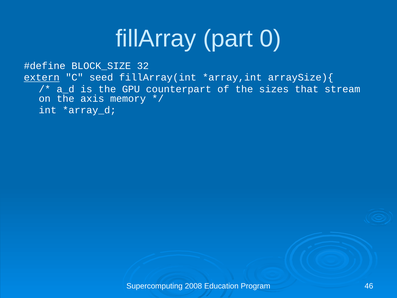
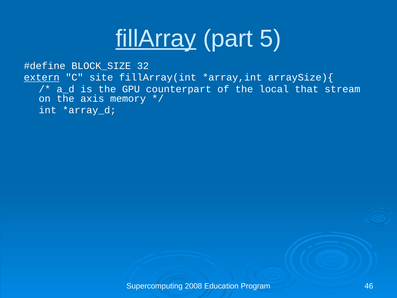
fillArray underline: none -> present (156, 38)
0: 0 -> 5 (270, 38)
seed: seed -> site (101, 77)
sizes: sizes -> local (274, 89)
